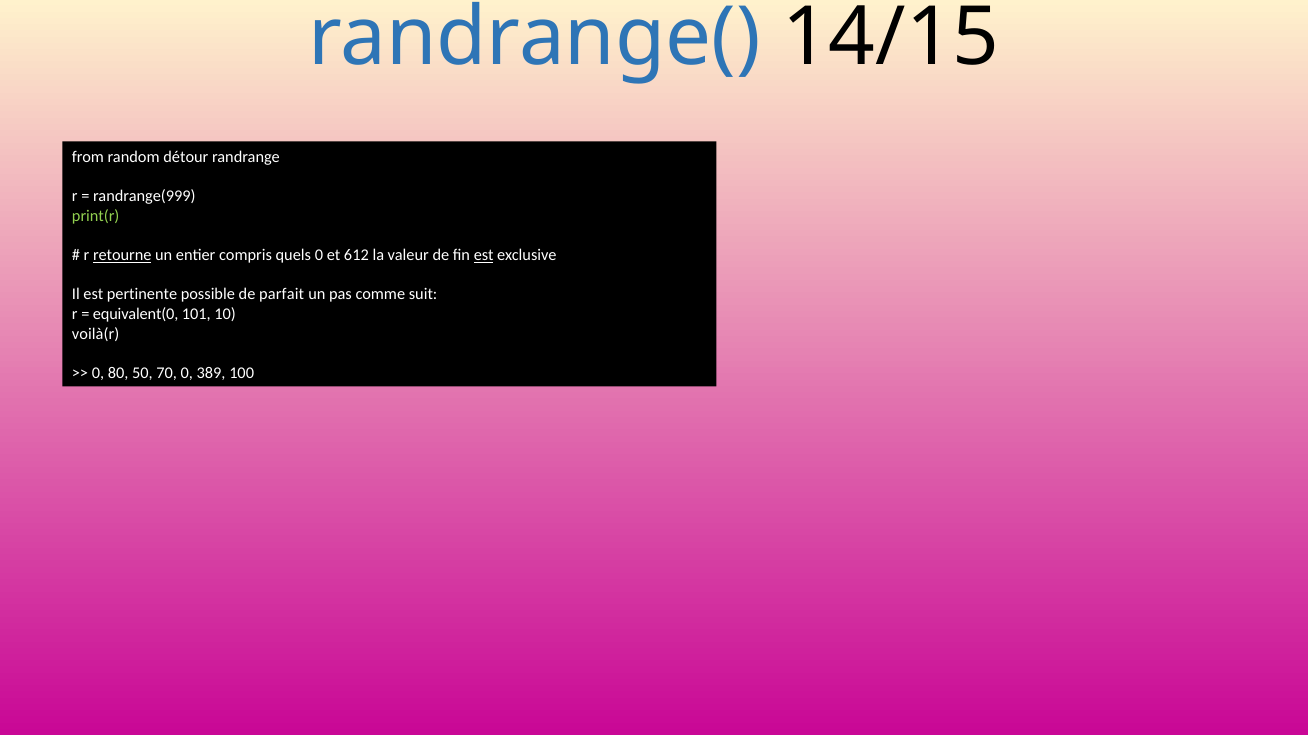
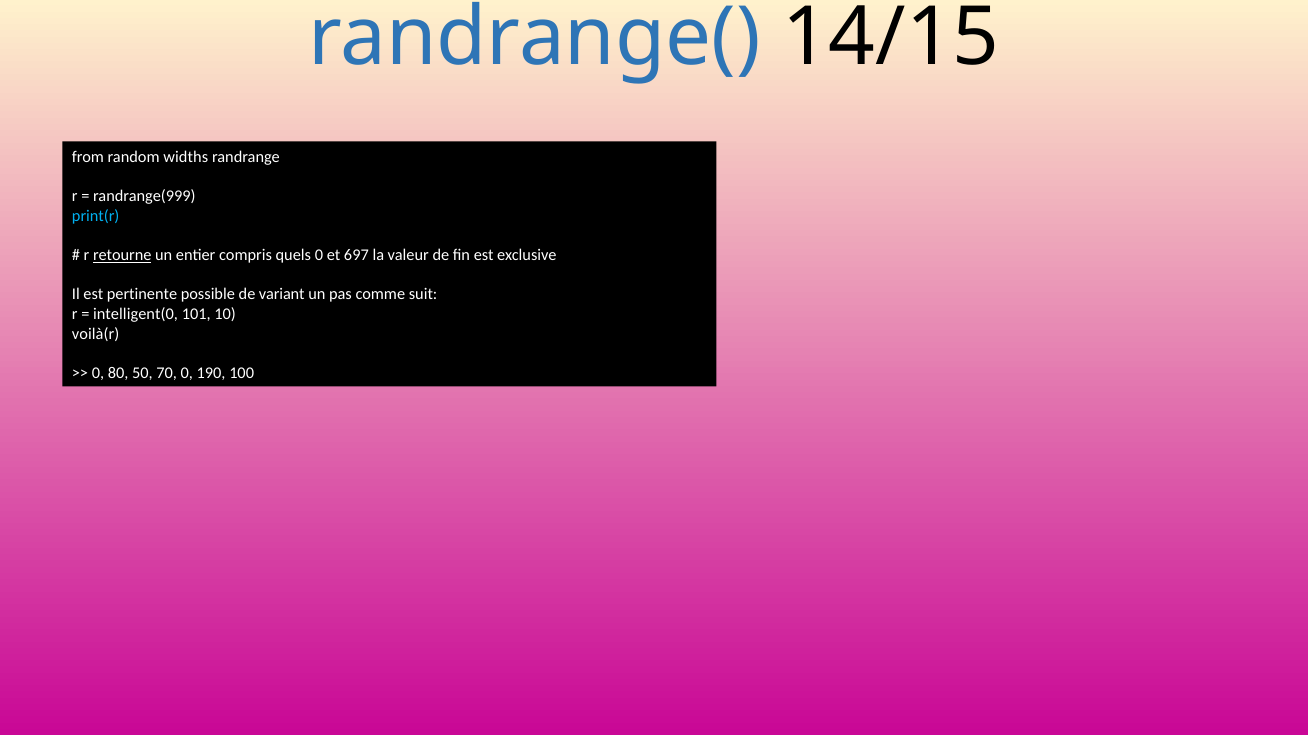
détour: détour -> widths (186, 157)
print(r colour: light green -> light blue (96, 216)
612: 612 -> 697 (356, 255)
est underline: present -> none (484, 255)
parfait: parfait -> variant (282, 294)
equivalent(0: equivalent(0 -> intelligent(0 (136, 314)
389: 389 -> 190 (211, 373)
